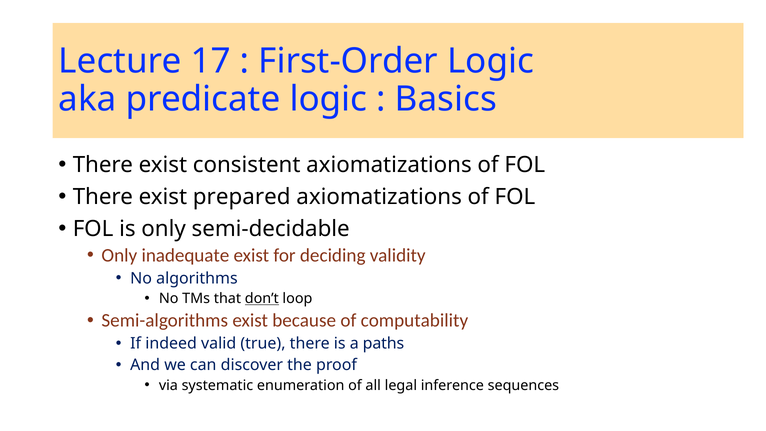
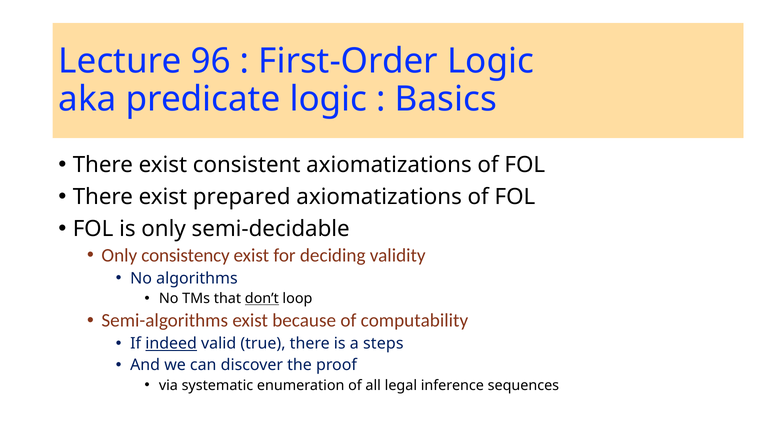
17: 17 -> 96 (211, 61)
inadequate: inadequate -> consistency (185, 255)
indeed underline: none -> present (171, 344)
paths: paths -> steps (383, 344)
